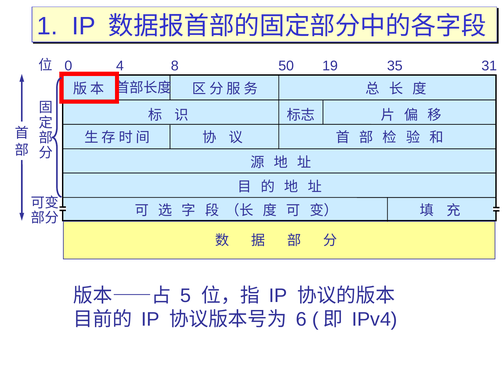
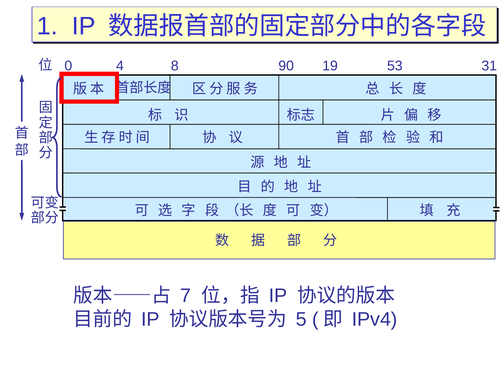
50: 50 -> 90 (286, 66)
35: 35 -> 53 (395, 66)
5: 5 -> 7 (186, 296)
6: 6 -> 5 (301, 319)
